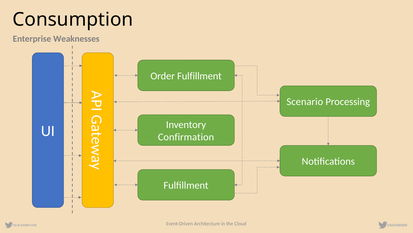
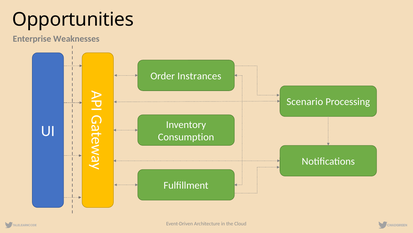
Consumption: Consumption -> Opportunities (73, 20)
Order Fulfillment: Fulfillment -> Instrances (199, 76)
Confirmation: Confirmation -> Consumption (186, 137)
